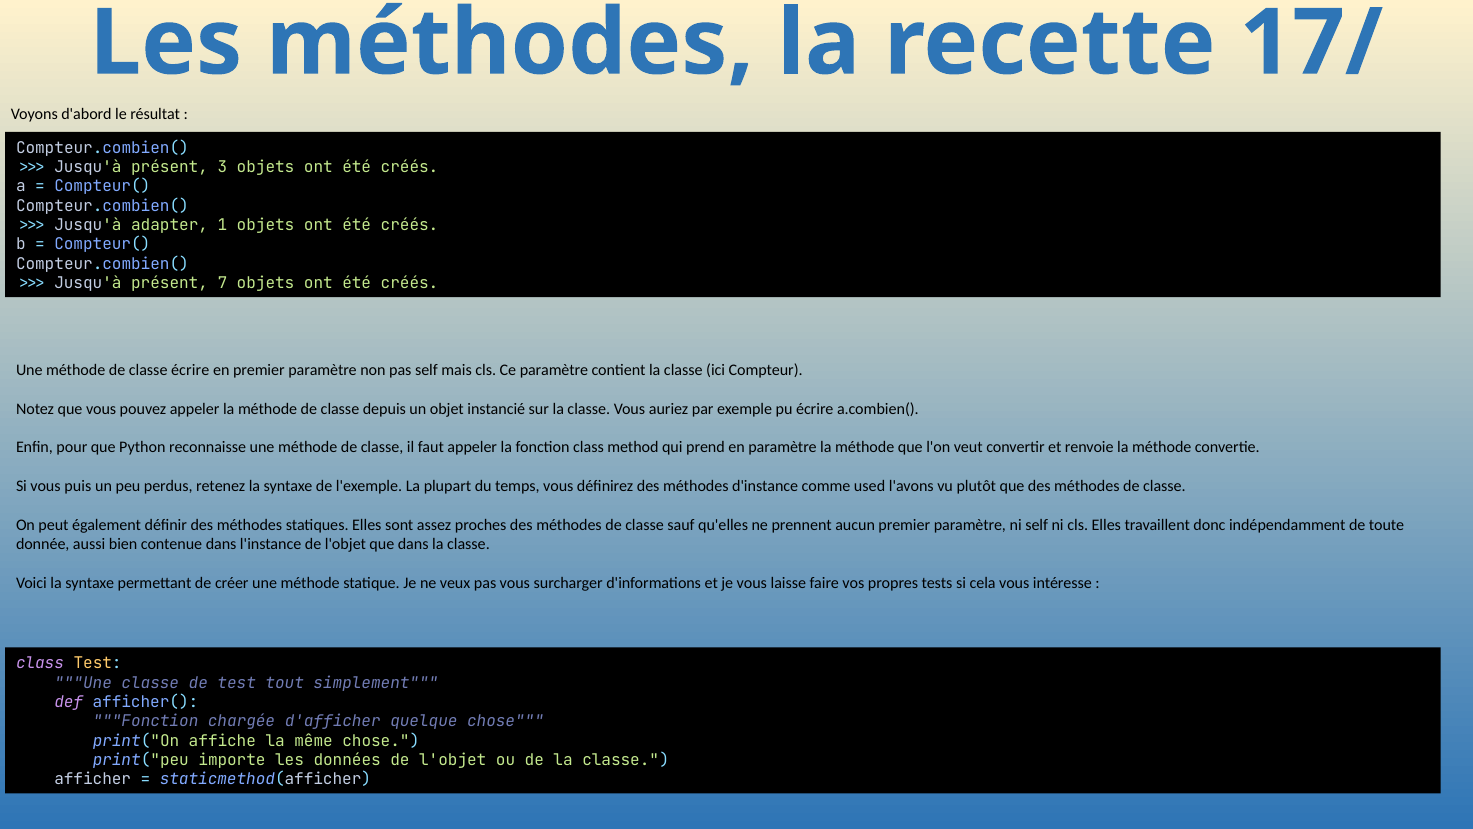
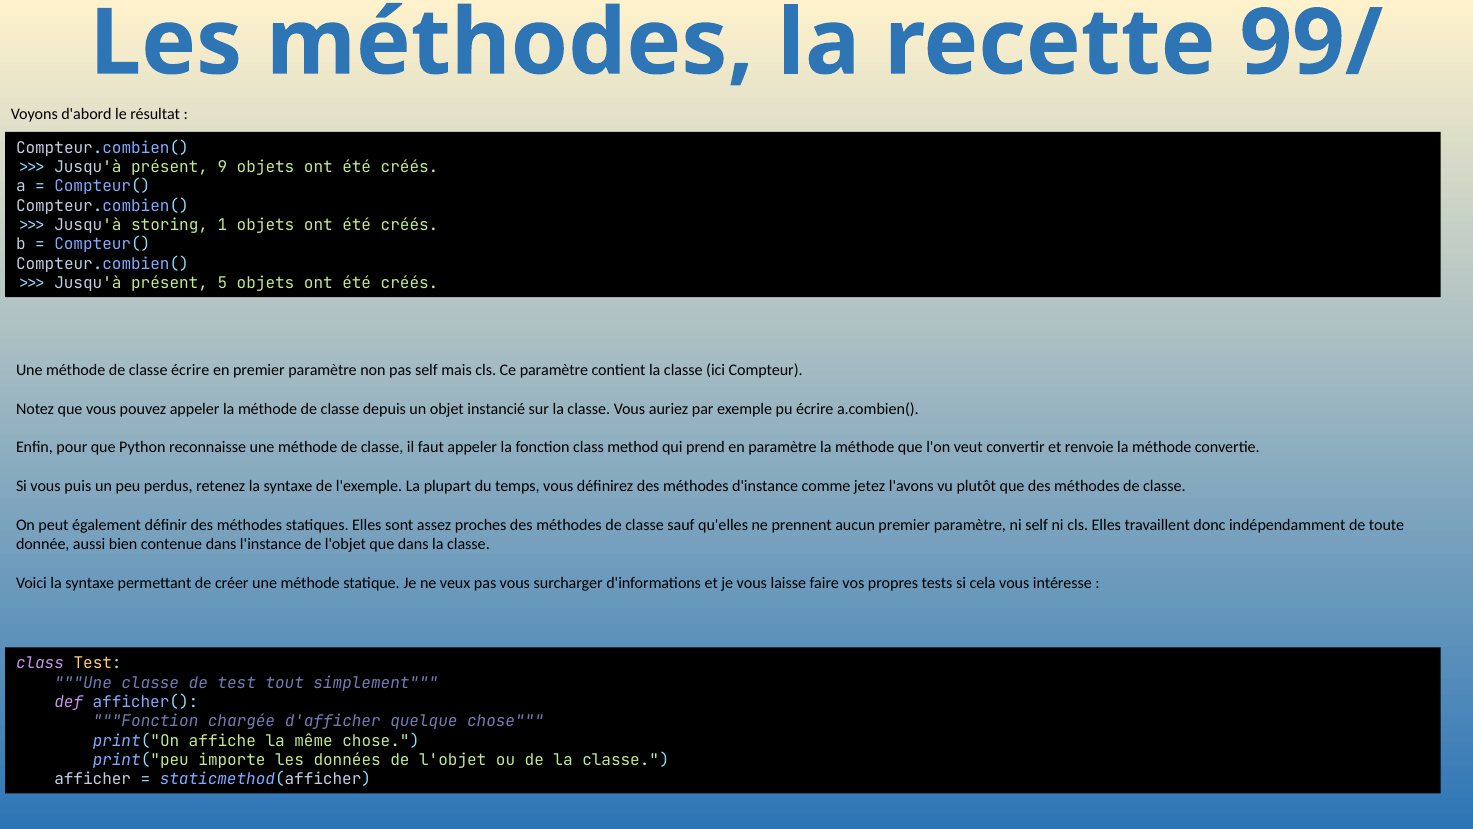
17/: 17/ -> 99/ (1311, 43)
3: 3 -> 9 (222, 167)
adapter: adapter -> storing (170, 225)
7: 7 -> 5 (222, 283)
used: used -> jetez (870, 486)
